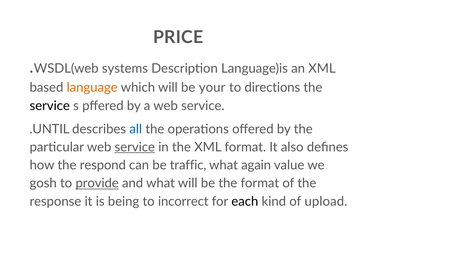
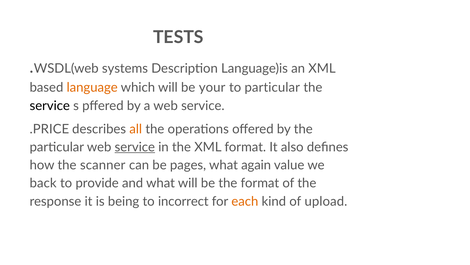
PRICE: PRICE -> TESTS (178, 37)
to directions: directions -> particular (272, 87)
.UNTIL: .UNTIL -> .PRICE (49, 129)
all colour: blue -> orange (136, 129)
respond: respond -> scanner (103, 165)
traffic: traffic -> pages (188, 165)
gosh: gosh -> back (43, 183)
provide underline: present -> none (97, 183)
each colour: black -> orange (245, 201)
